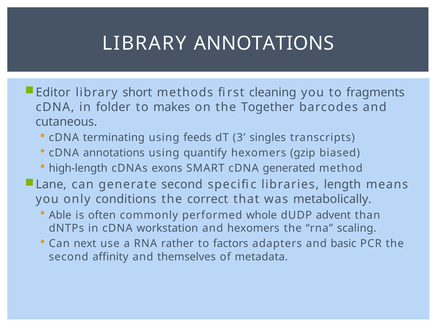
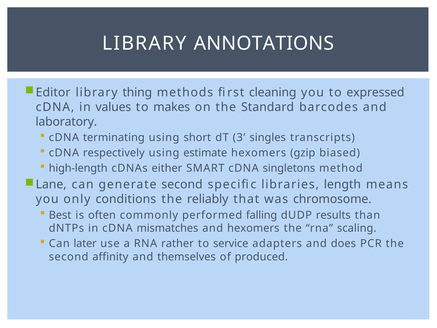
short: short -> thing (137, 92)
fragments: fragments -> expressed (375, 92)
folder: folder -> values (113, 107)
Together: Together -> Standard (268, 107)
cutaneous: cutaneous -> laboratory (66, 122)
feeds: feeds -> short (197, 138)
cDNA annotations: annotations -> respectively (114, 153)
quantify: quantify -> estimate (205, 153)
exons: exons -> either (167, 168)
generated: generated -> singletons (289, 168)
correct: correct -> reliably (208, 199)
metabolically: metabolically -> chromosome (332, 199)
Able: Able -> Best (60, 215)
whole: whole -> falling (262, 215)
advent: advent -> results (333, 215)
workstation: workstation -> mismatches (167, 228)
next: next -> later (85, 243)
factors: factors -> service (231, 243)
basic: basic -> does (343, 243)
metadata: metadata -> produced (261, 257)
